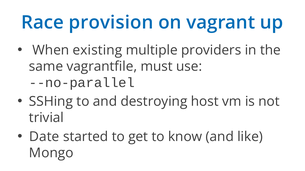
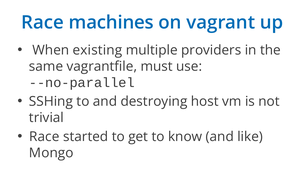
provision: provision -> machines (111, 22)
Date: Date -> Race (44, 137)
